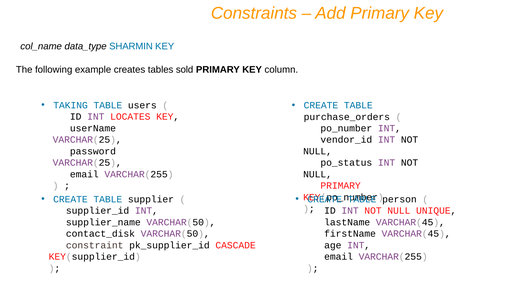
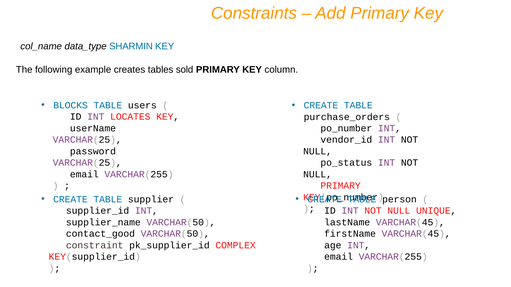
TAKING: TAKING -> BLOCKS (71, 105)
contact_disk: contact_disk -> contact_good (100, 234)
CASCADE: CASCADE -> COMPLEX (236, 246)
